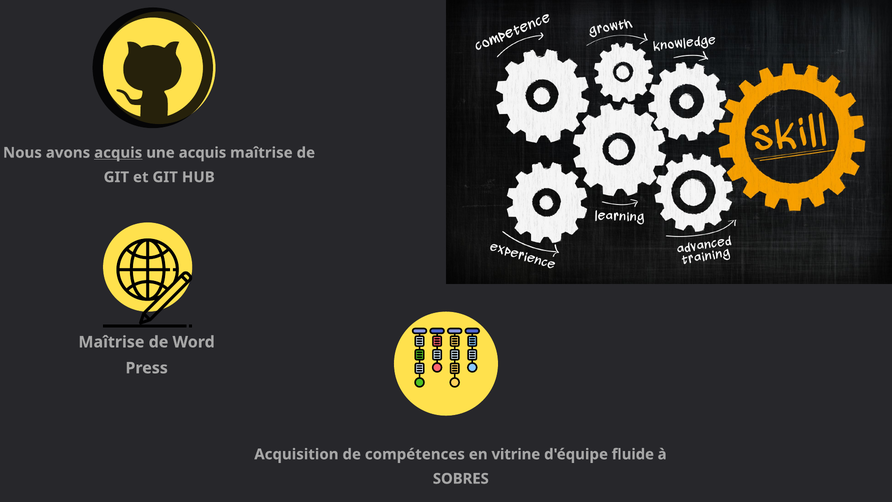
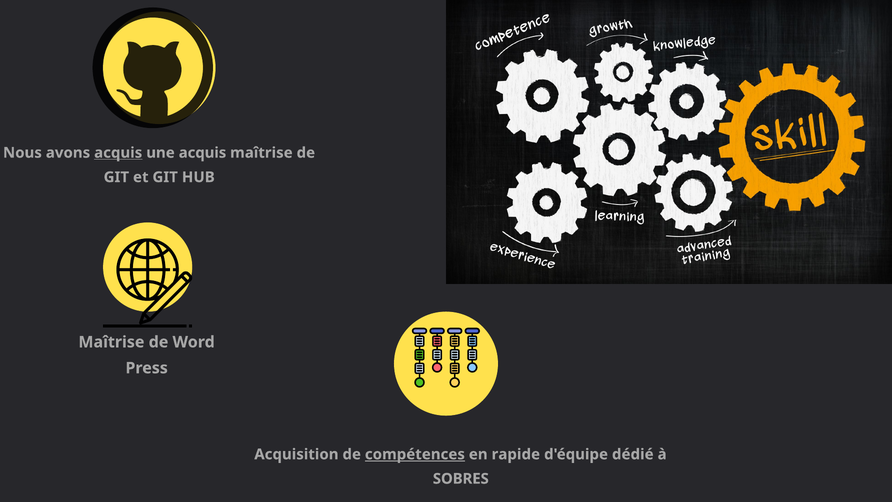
compétences underline: none -> present (415, 454)
vitrine: vitrine -> rapide (516, 454)
fluide: fluide -> dédié (633, 454)
